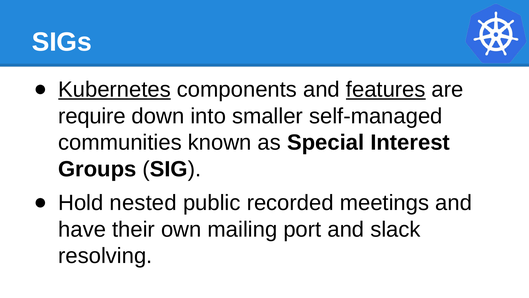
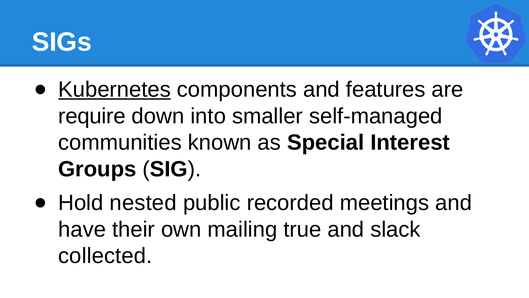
features underline: present -> none (386, 89)
port: port -> true (302, 229)
resolving: resolving -> collected (105, 256)
